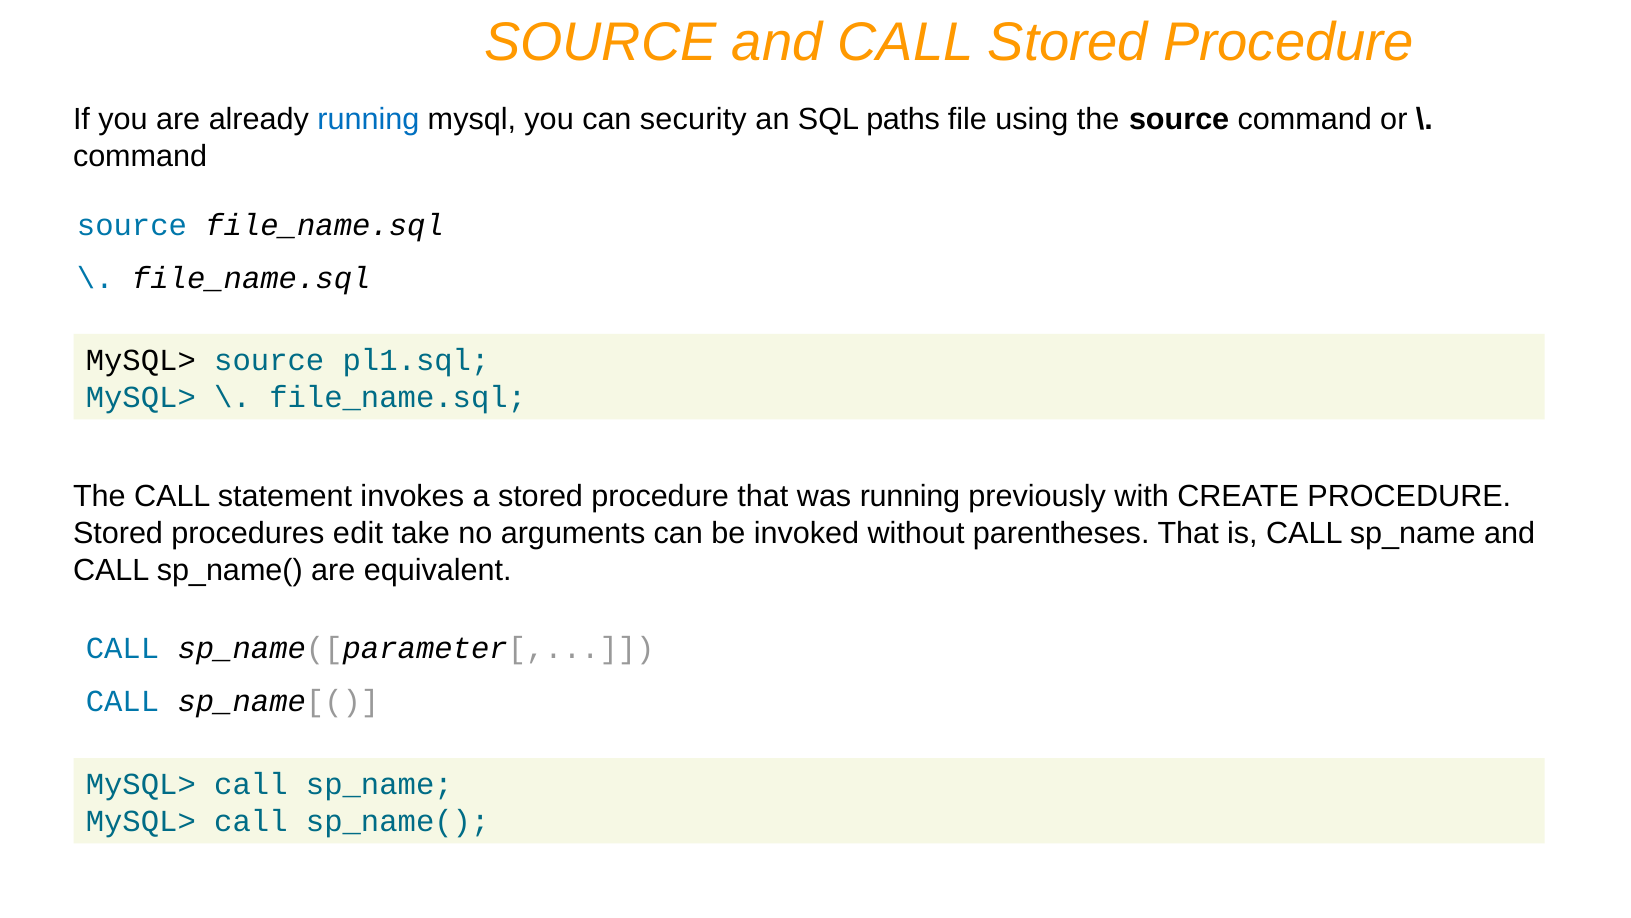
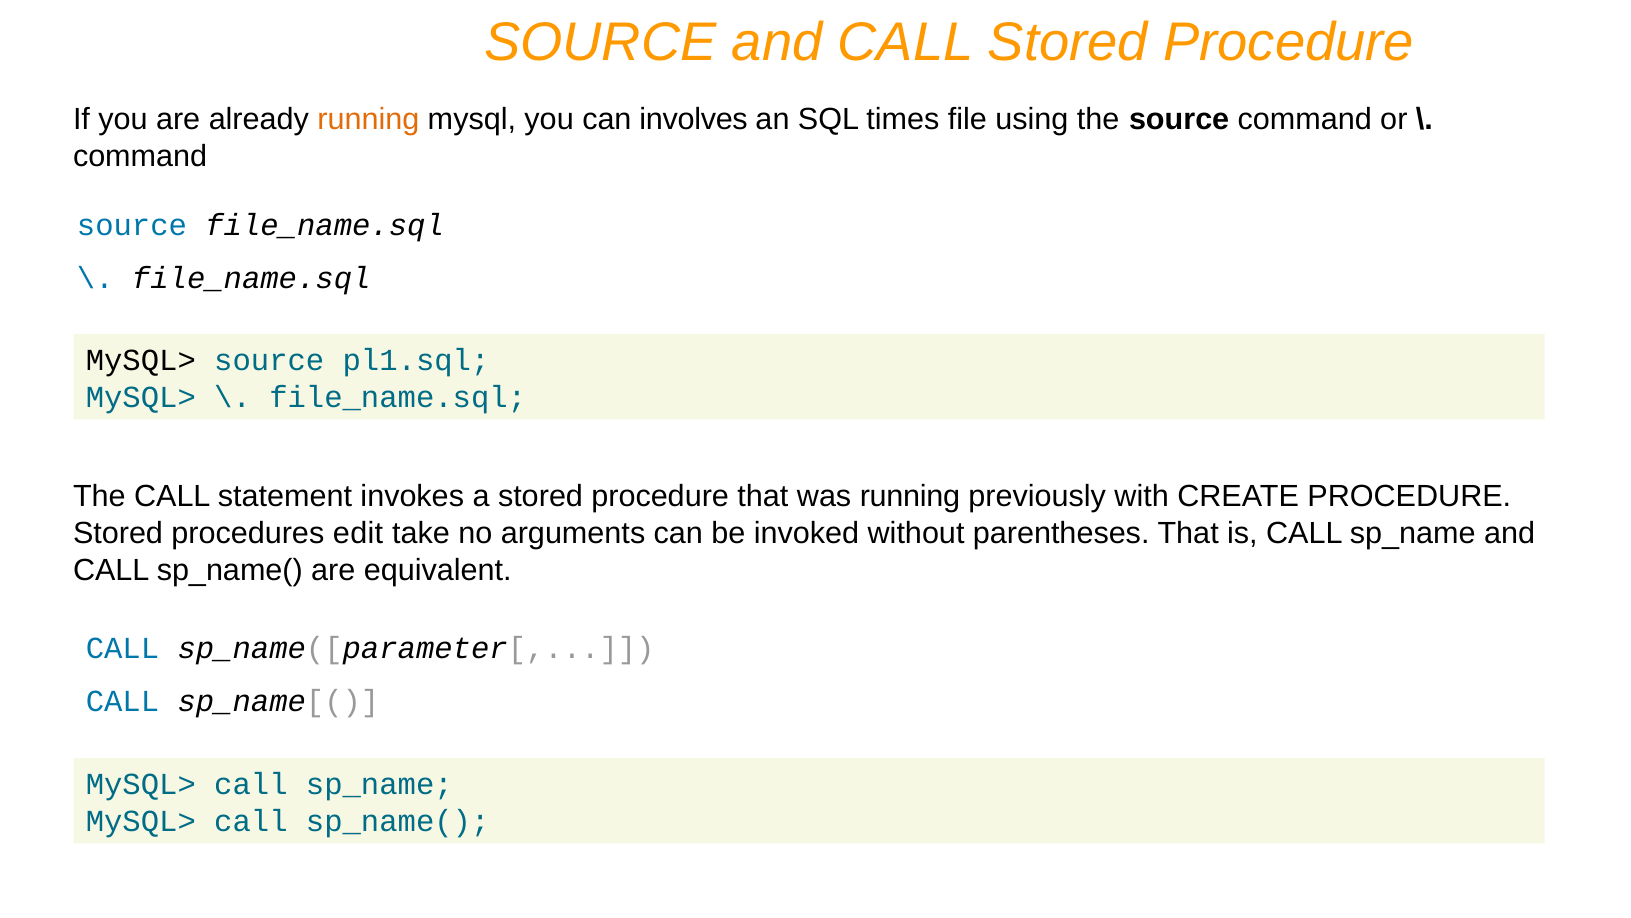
running colour: blue -> orange (368, 119)
security: security -> involves (694, 119)
paths: paths -> times (903, 119)
